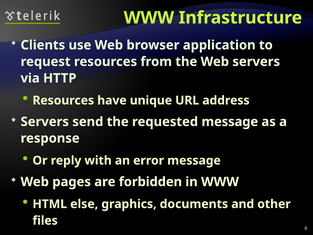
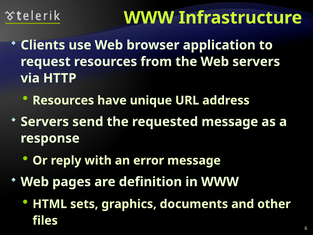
forbidden: forbidden -> definition (150, 182)
HTML else: else -> sets (84, 204)
